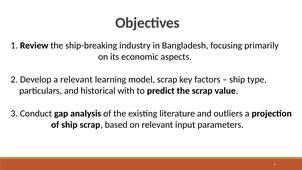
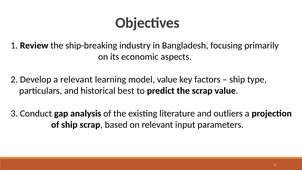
model scrap: scrap -> value (167, 79)
with: with -> best (126, 91)
